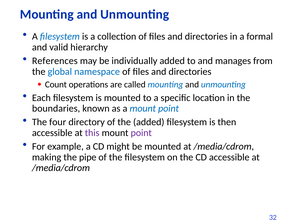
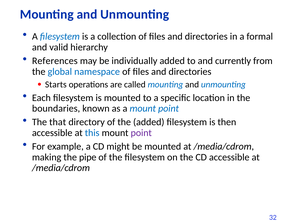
manages: manages -> currently (233, 61)
Count: Count -> Starts (56, 84)
four: four -> that (58, 122)
this colour: purple -> blue (92, 133)
